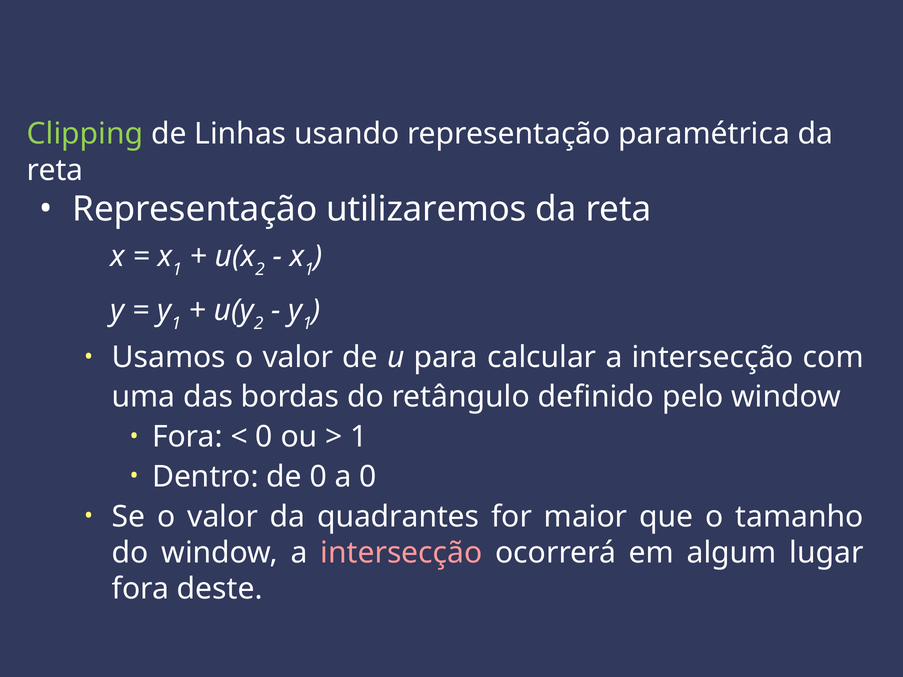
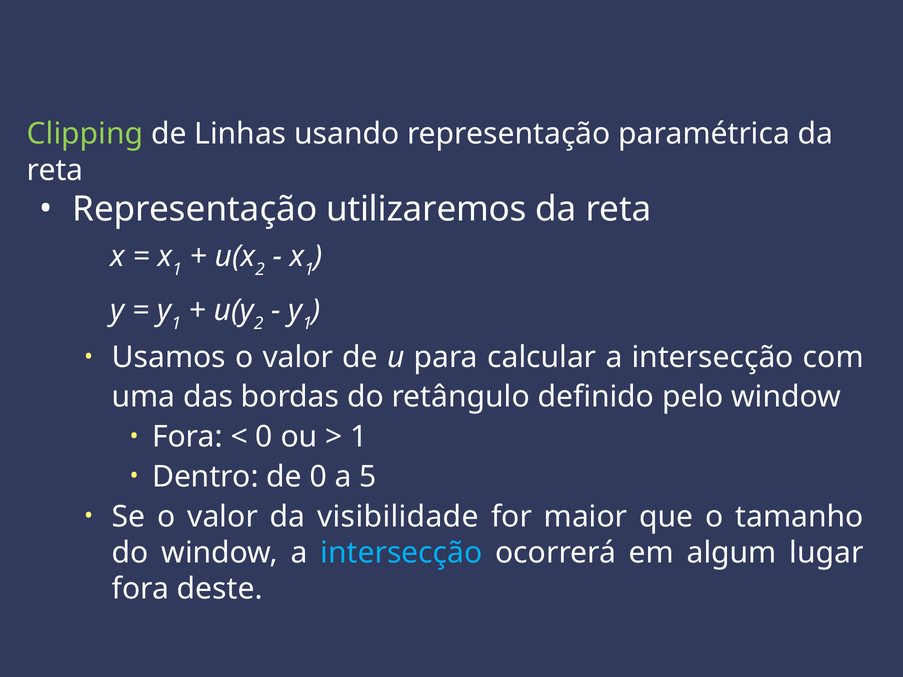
a 0: 0 -> 5 (368, 477)
quadrantes: quadrantes -> visibilidade (398, 517)
intersecção colour: pink -> light blue (401, 553)
